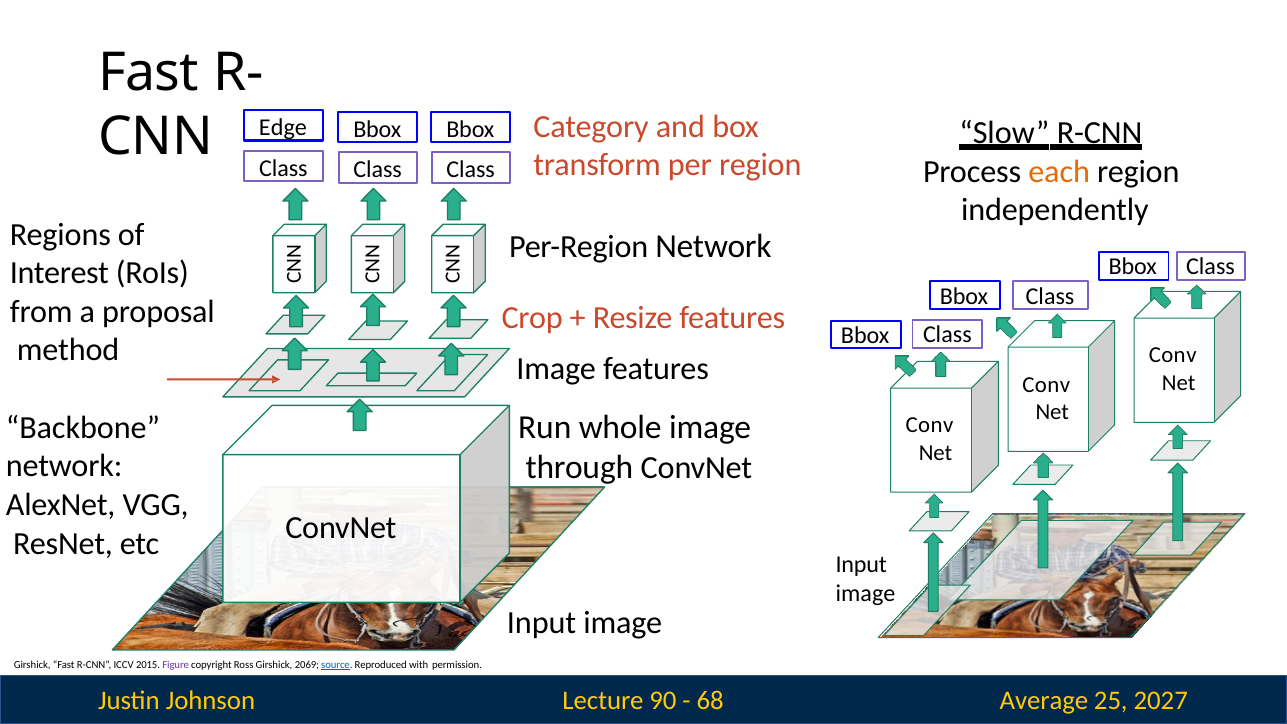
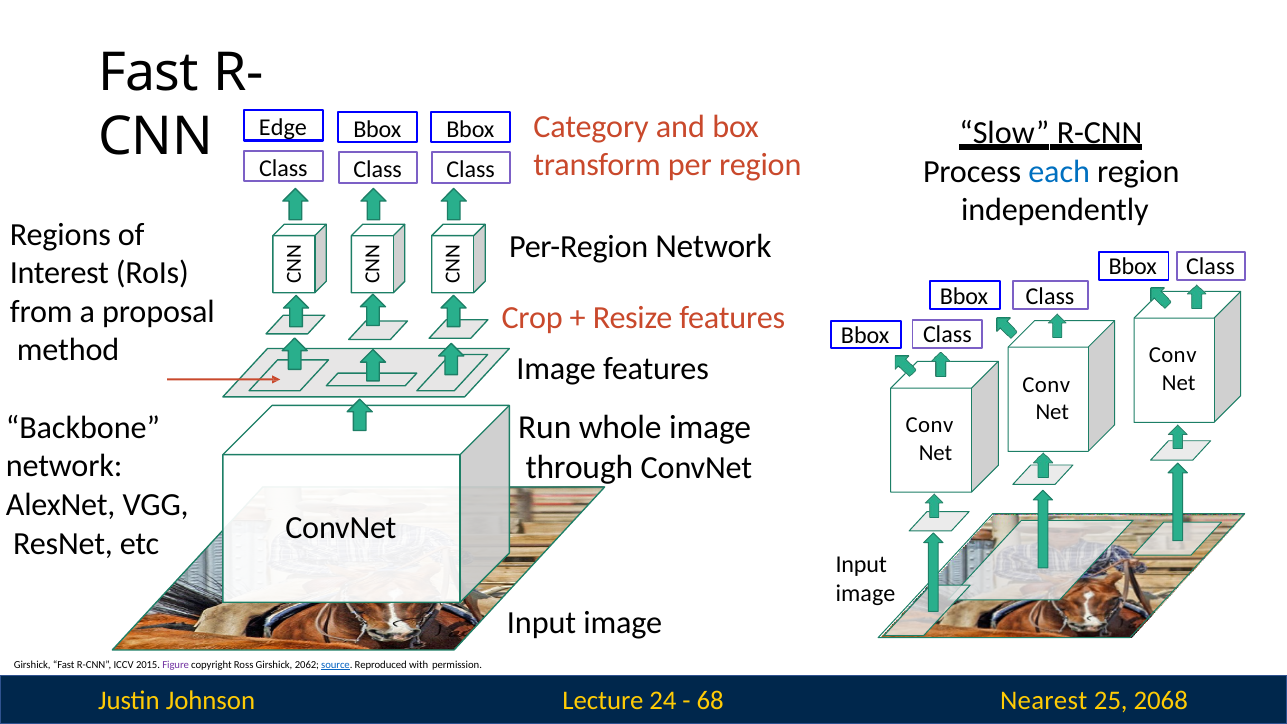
each colour: orange -> blue (1059, 171)
2069: 2069 -> 2062 (307, 665)
90: 90 -> 24 (663, 701)
Average: Average -> Nearest (1044, 700)
2027: 2027 -> 2068 (1161, 700)
